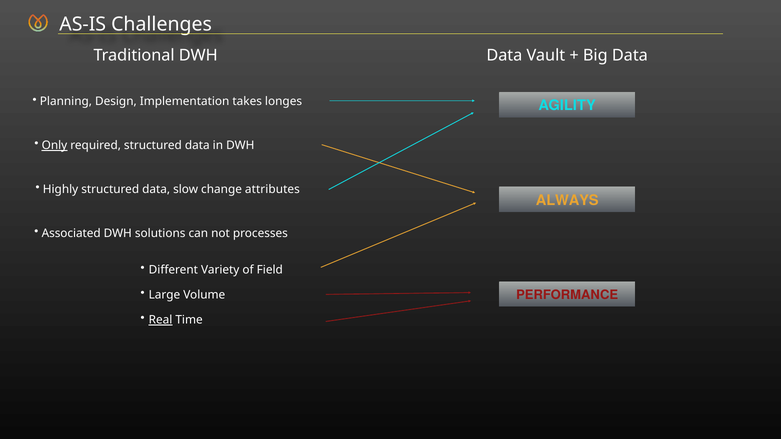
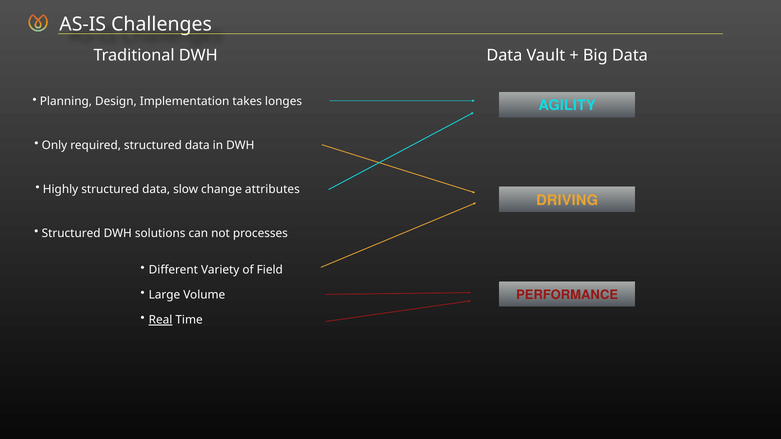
Only underline: present -> none (54, 146)
ALWAYS: ALWAYS -> DRIVING (567, 200)
Associated: Associated -> Structured (71, 234)
